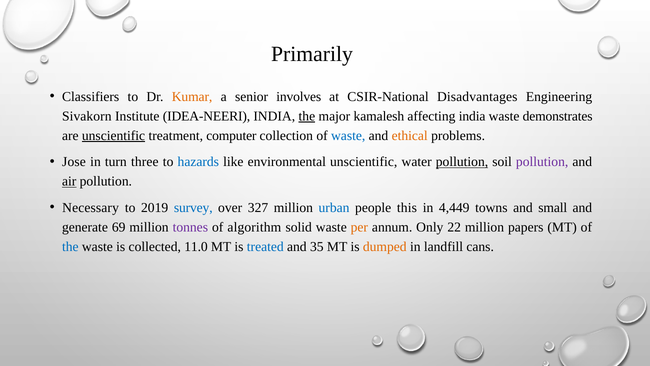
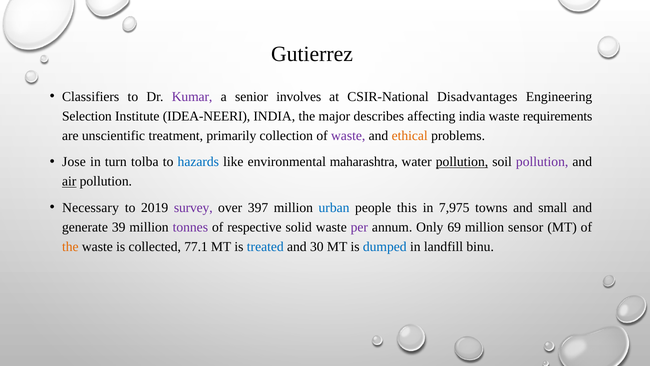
Primarily: Primarily -> Gutierrez (312, 54)
Kumar colour: orange -> purple (192, 96)
Sivakorn: Sivakorn -> Selection (87, 116)
the underline: present -> none (307, 116)
kamalesh: kamalesh -> describes (379, 116)
demonstrates: demonstrates -> requirements (558, 116)
unscientific underline: present -> none (114, 135)
computer: computer -> primarily (231, 135)
waste colour: blue -> purple (348, 135)
three: three -> tolba (145, 162)
environmental unscientific: unscientific -> maharashtra (364, 162)
survey colour: blue -> purple (193, 207)
327: 327 -> 397 (258, 207)
4,449: 4,449 -> 7,975 (454, 207)
69: 69 -> 39 (119, 227)
algorithm: algorithm -> respective (254, 227)
per colour: orange -> purple (359, 227)
22: 22 -> 69 (454, 227)
papers: papers -> sensor (526, 227)
the colour: blue -> orange (70, 246)
11.0: 11.0 -> 77.1 (196, 246)
35: 35 -> 30 (317, 246)
dumped colour: orange -> blue (385, 246)
cans: cans -> binu (480, 246)
